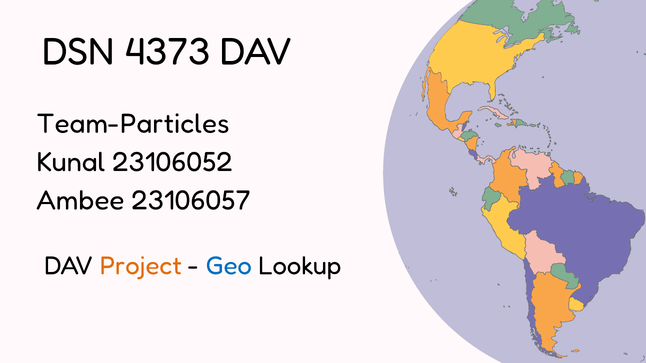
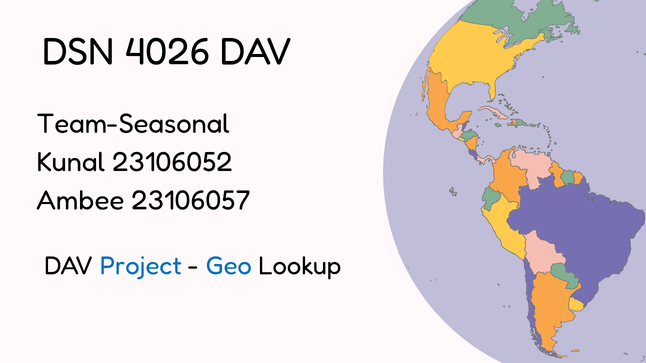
4373: 4373 -> 4026 (167, 52)
Team-Particles: Team-Particles -> Team-Seasonal (133, 124)
Project colour: orange -> blue (141, 266)
